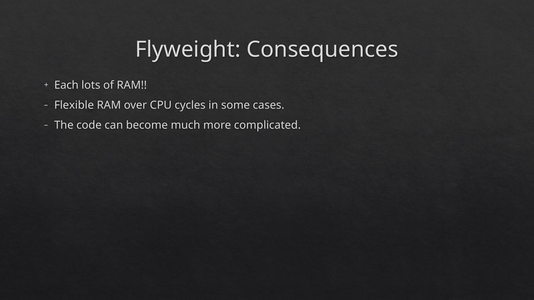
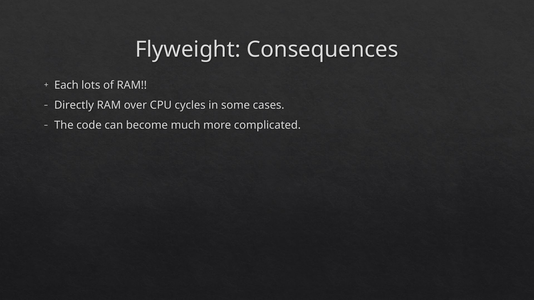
Flexible: Flexible -> Directly (74, 105)
